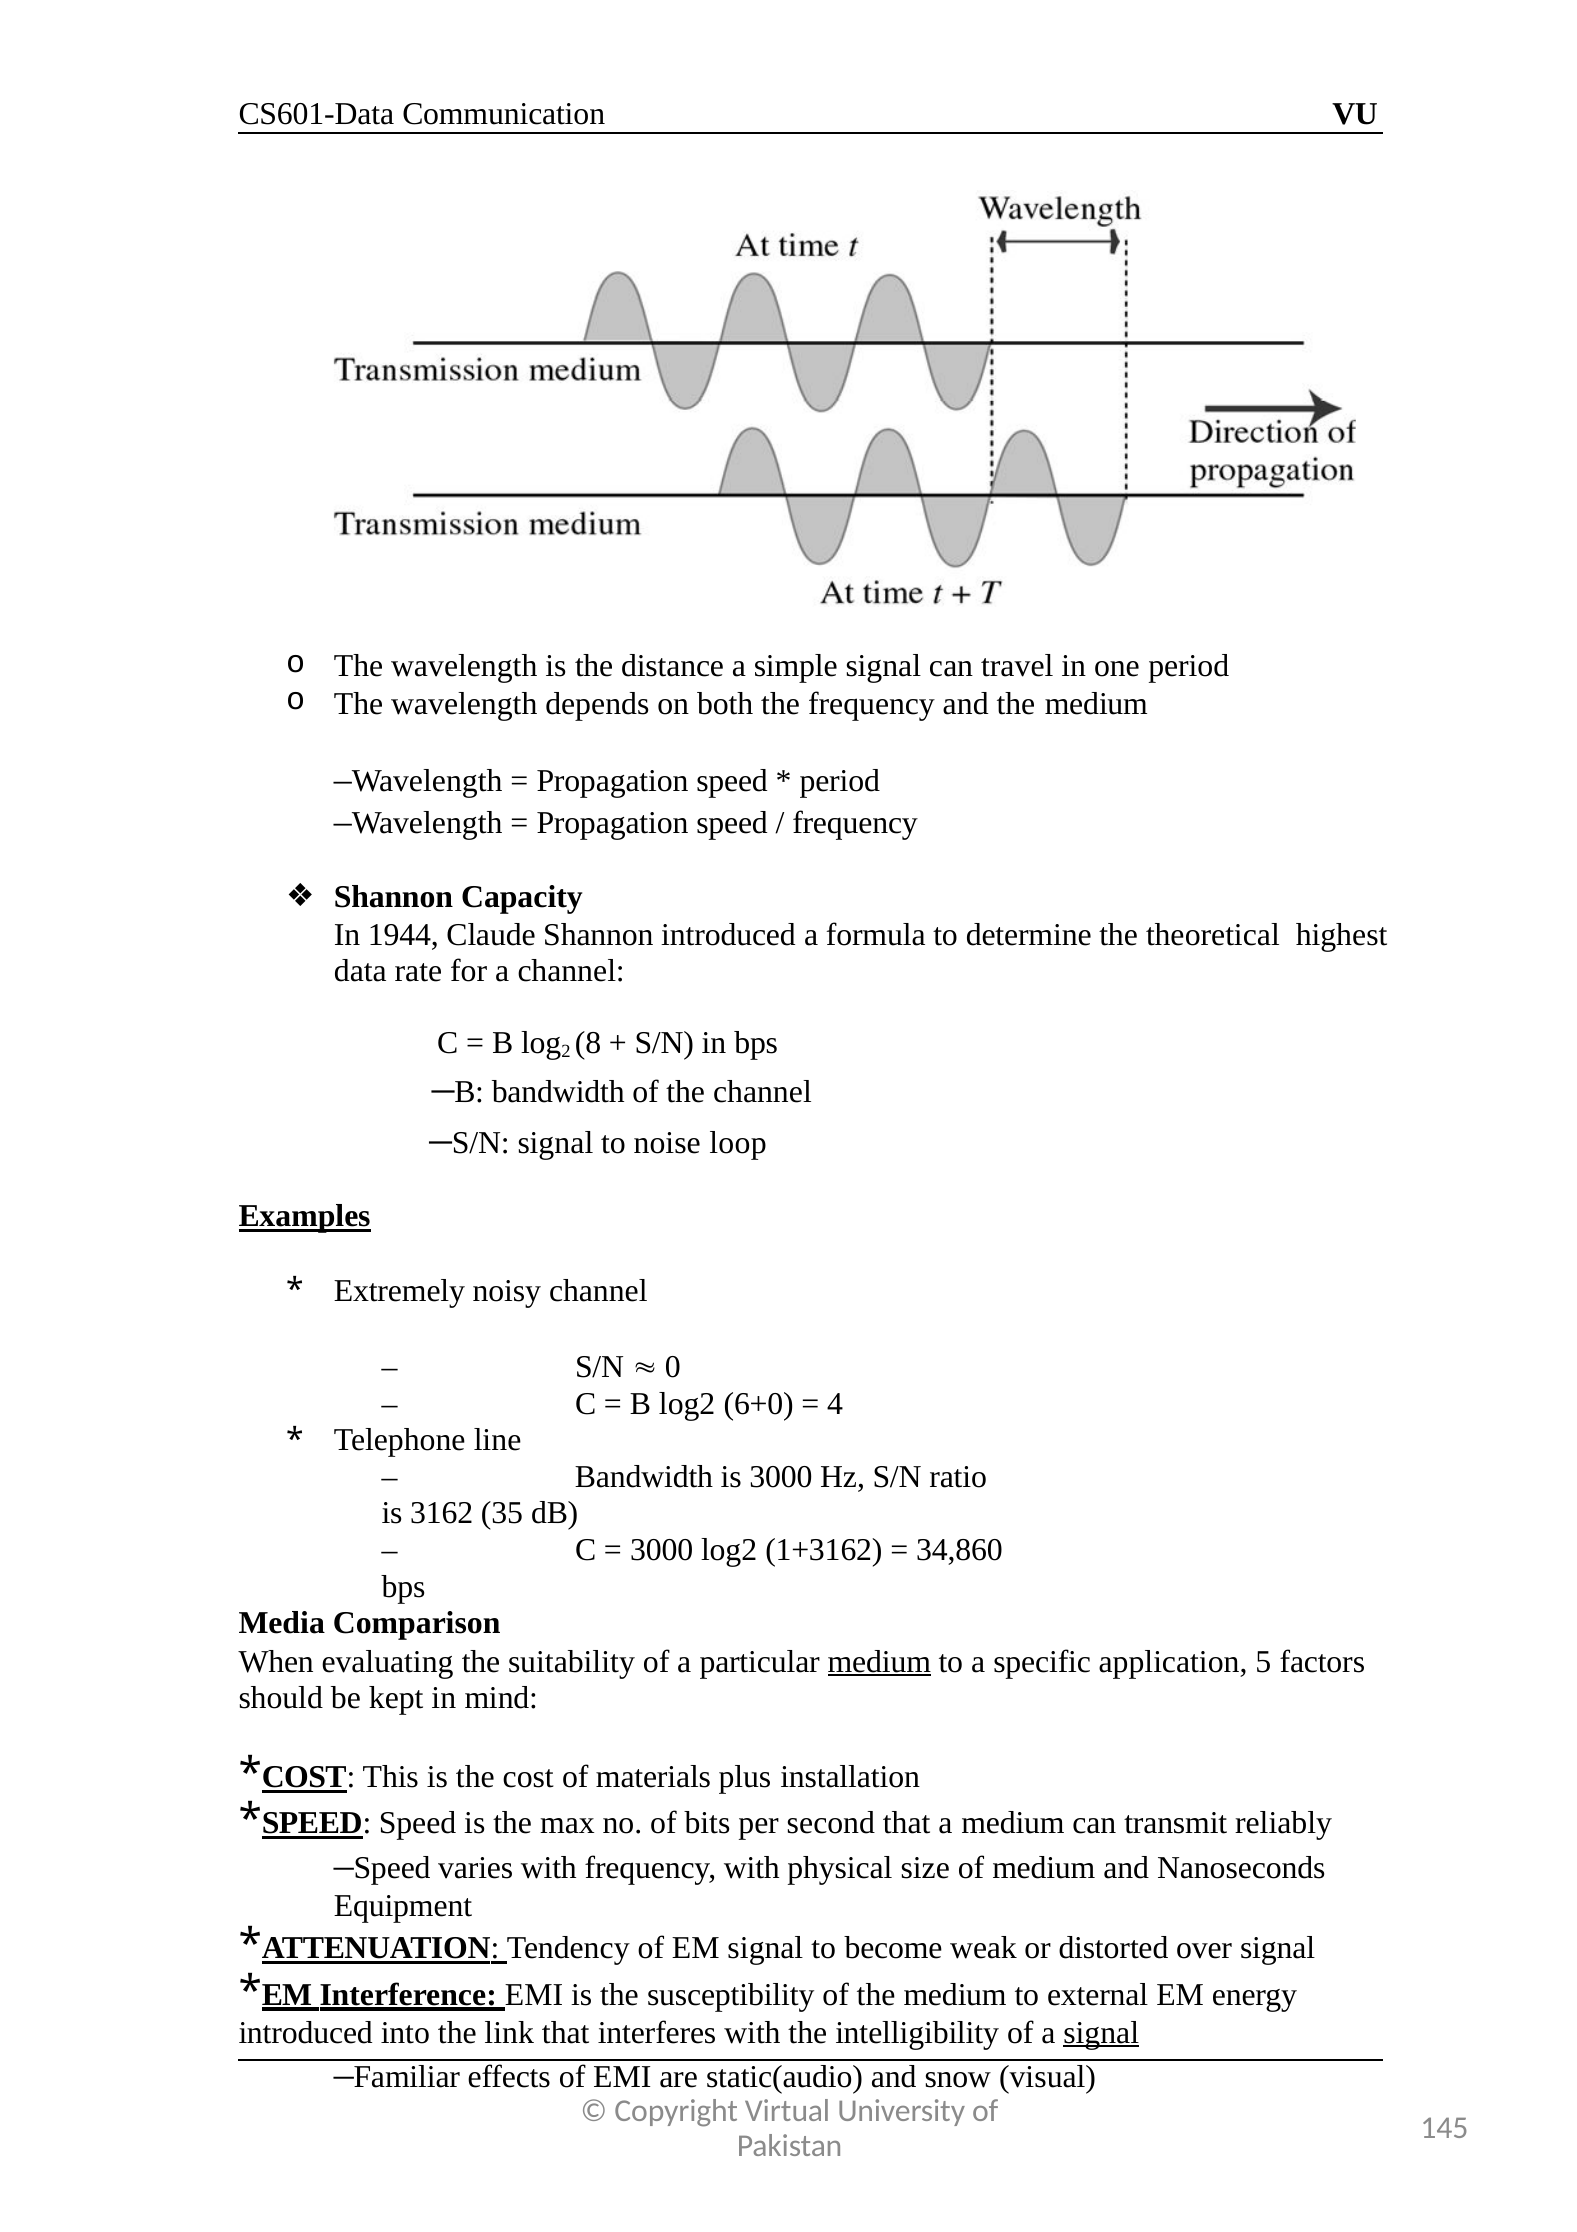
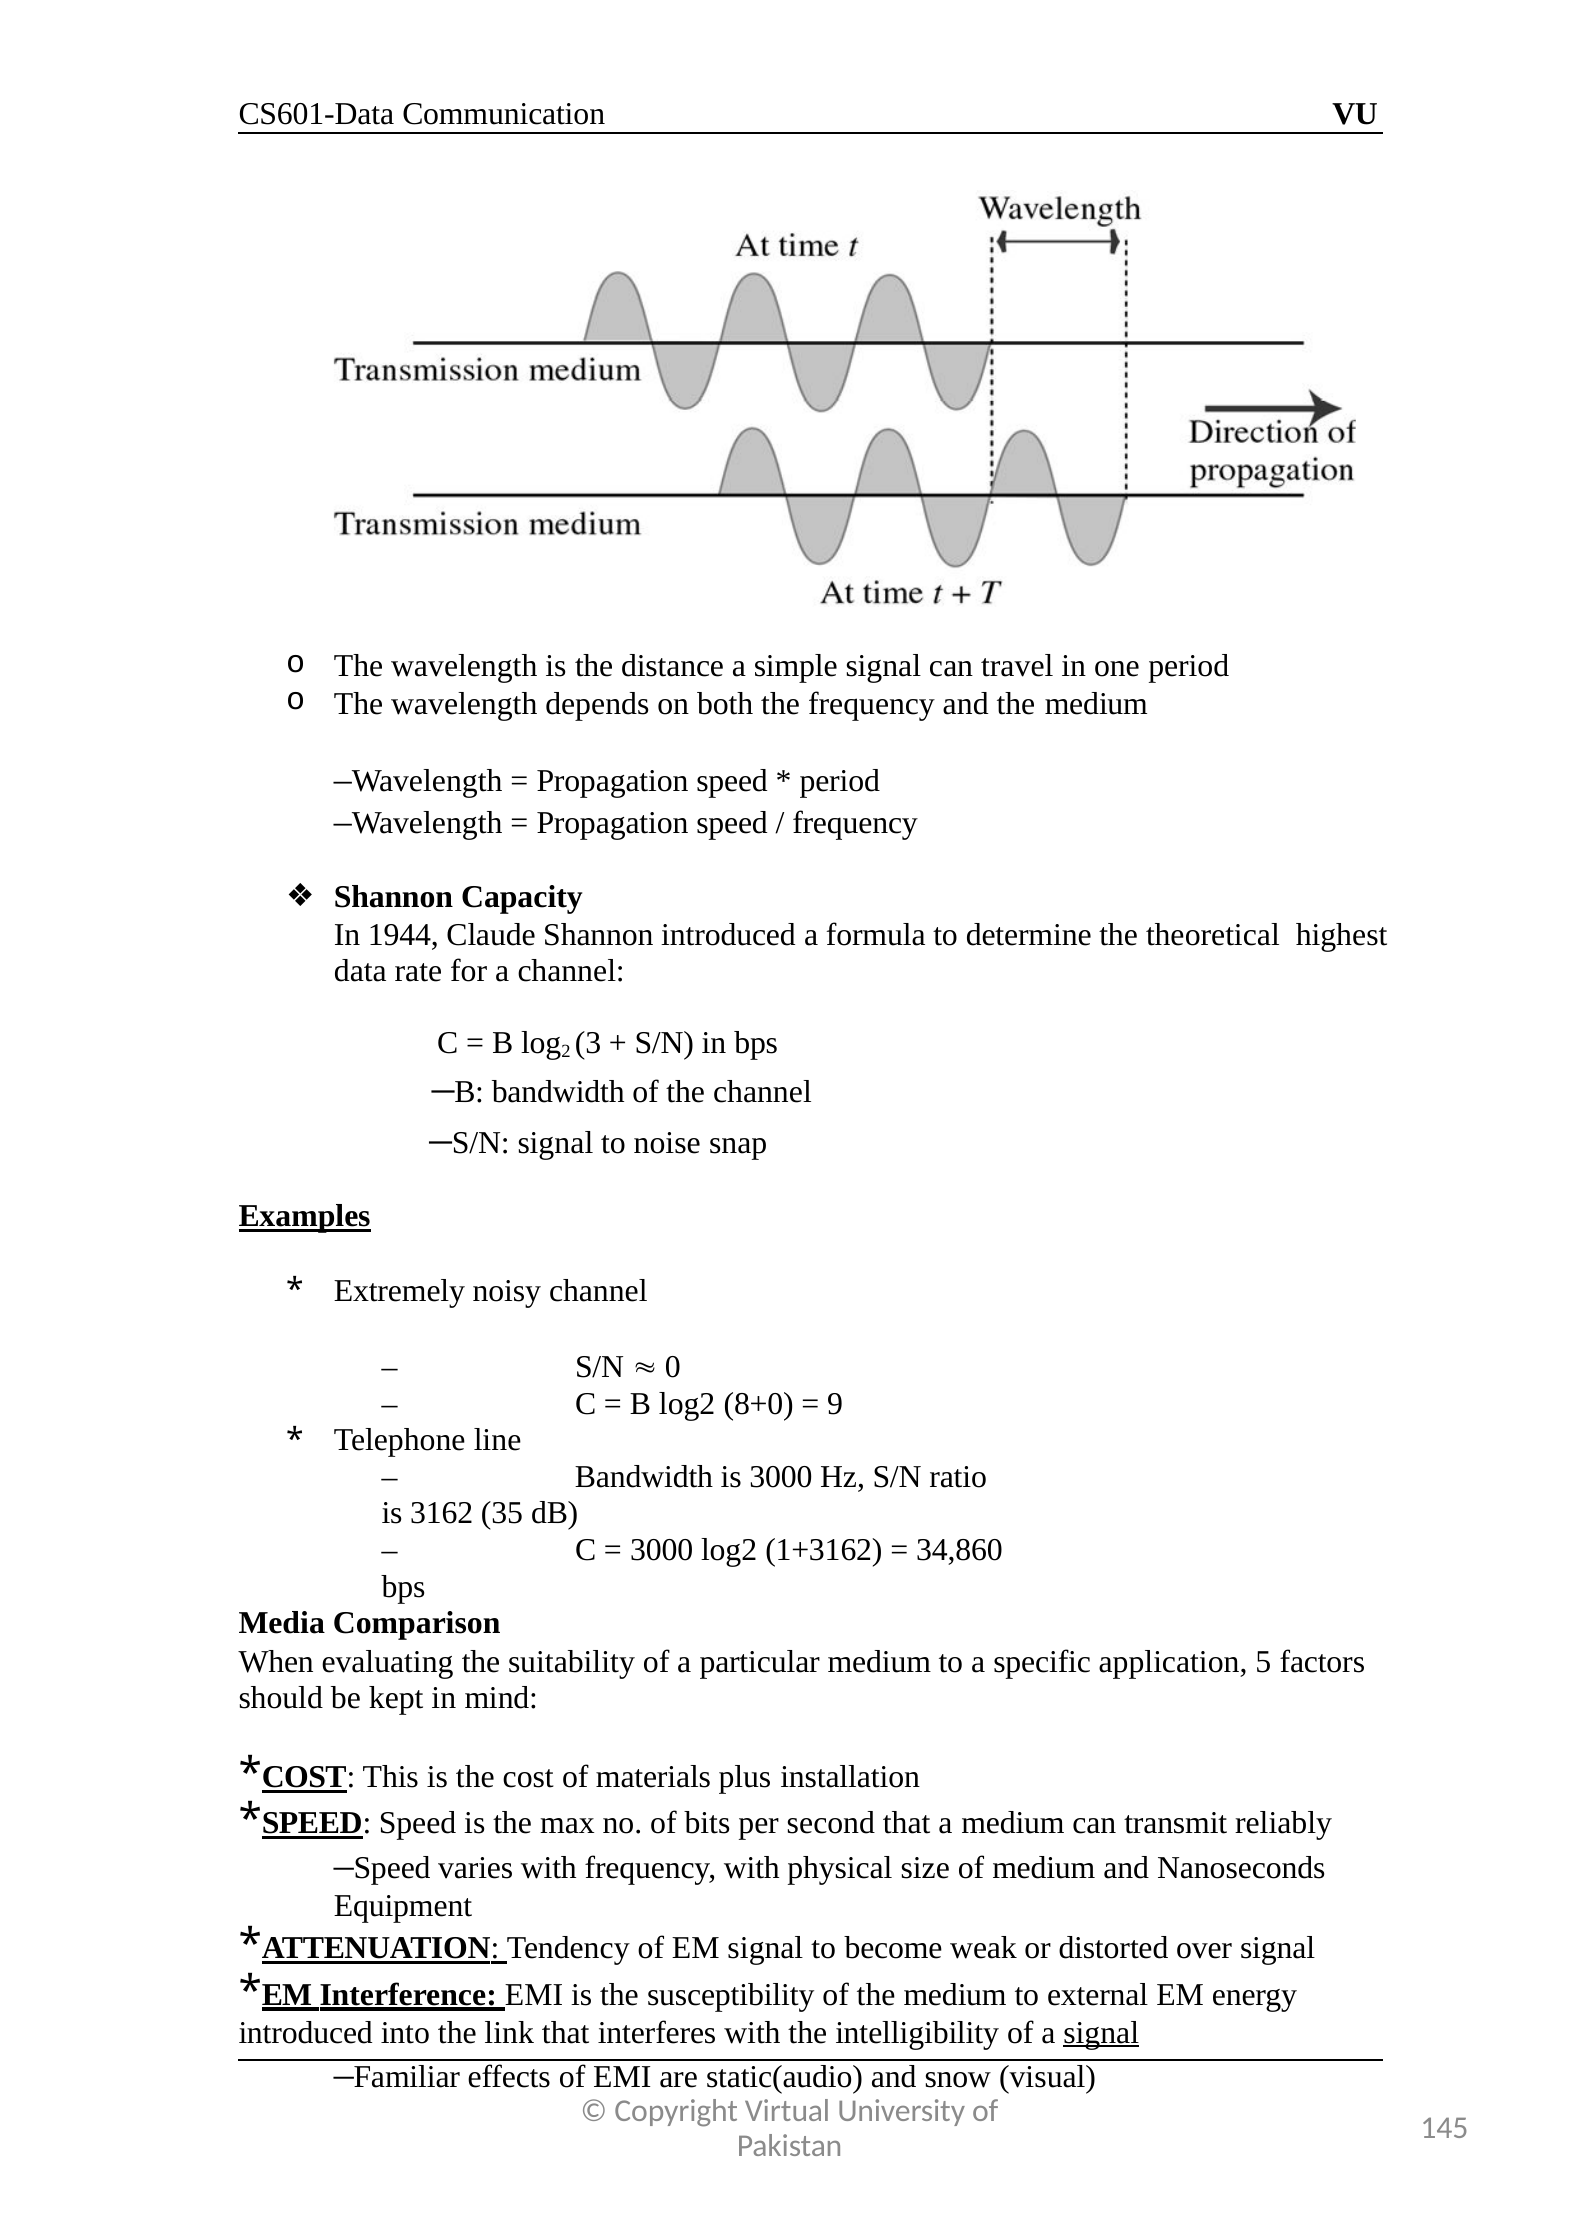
8: 8 -> 3 (588, 1043)
loop: loop -> snap (738, 1143)
6+0: 6+0 -> 8+0 (759, 1403)
4: 4 -> 9 (835, 1403)
medium underline: present -> none (879, 1661)
